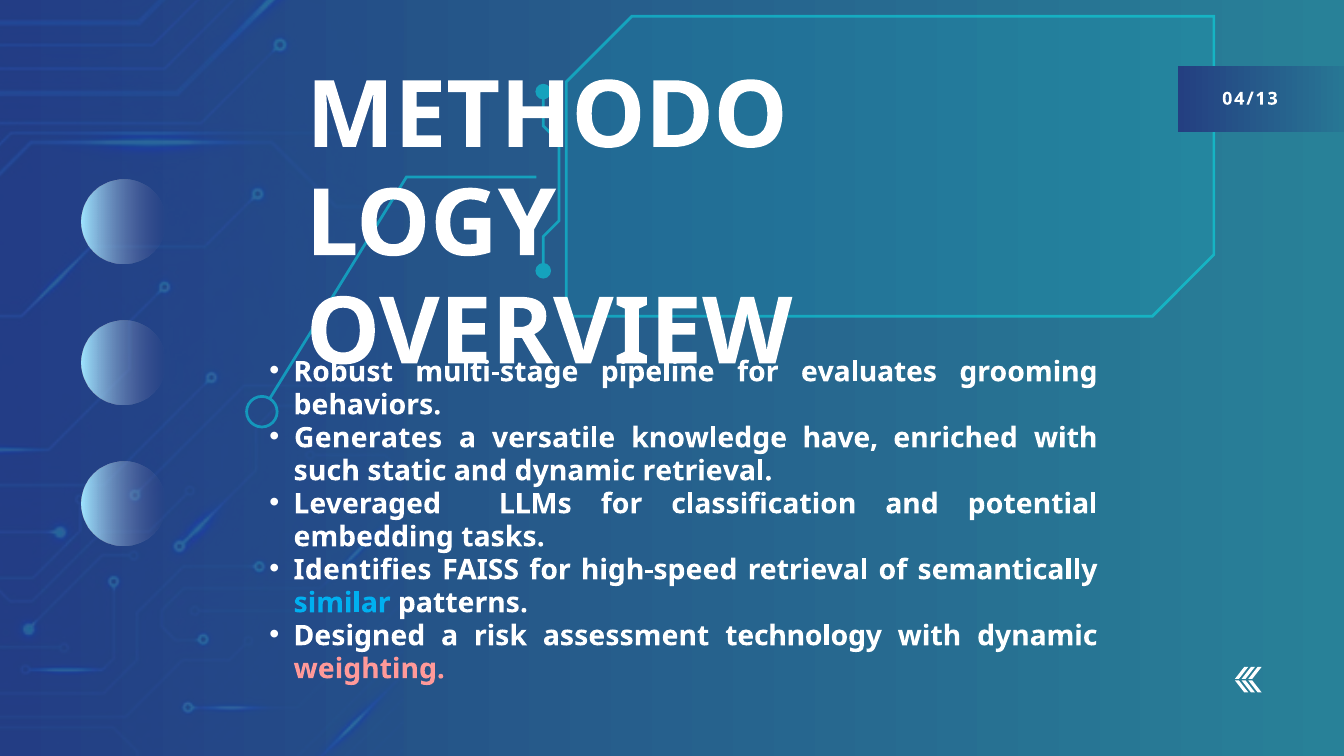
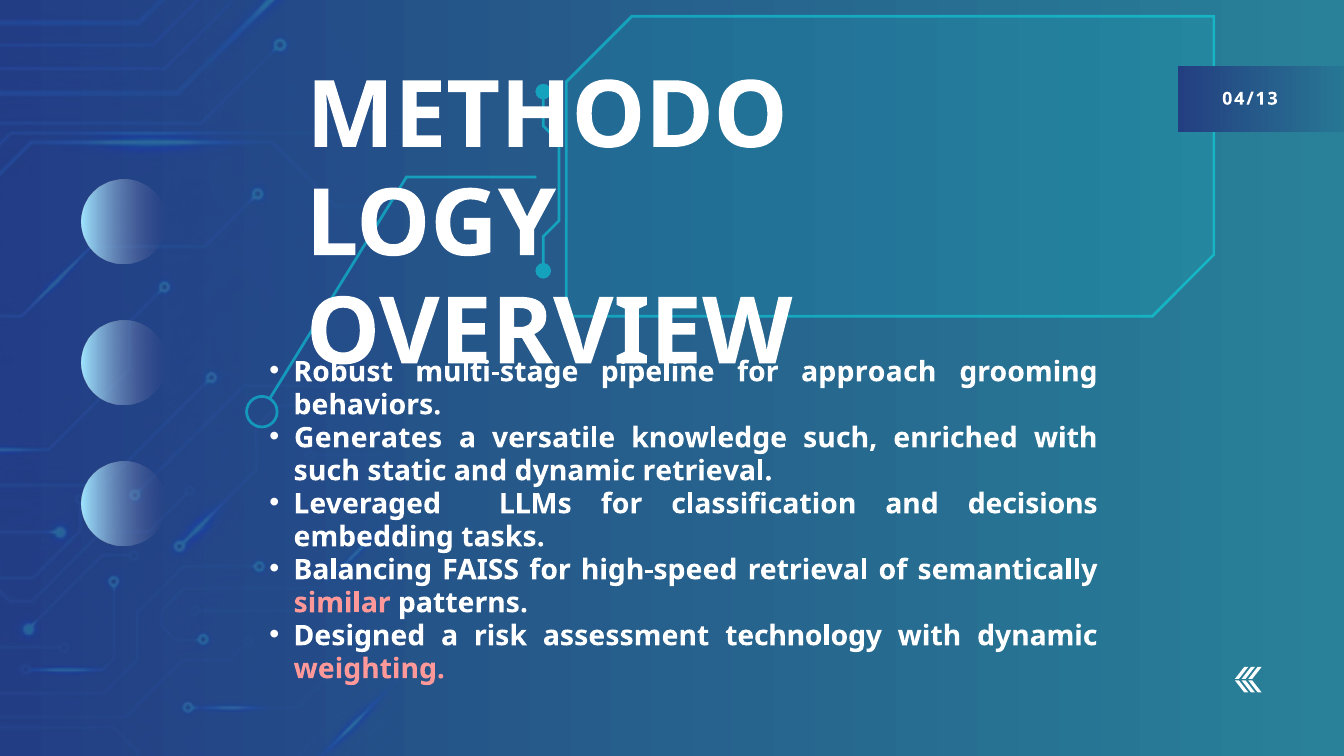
evaluates: evaluates -> approach (869, 372)
knowledge have: have -> such (840, 438)
potential: potential -> decisions (1033, 504)
Identifies: Identifies -> Balancing (363, 570)
similar colour: light blue -> pink (342, 603)
